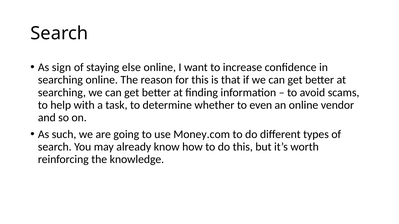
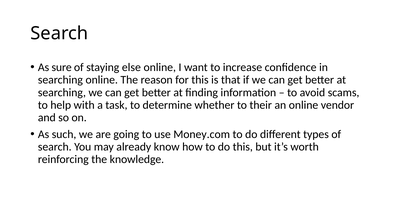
sign: sign -> sure (62, 67)
even: even -> their (261, 105)
